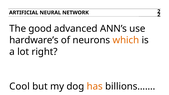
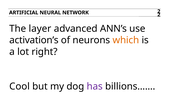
good: good -> layer (40, 29)
hardware’s: hardware’s -> activation’s (34, 40)
has colour: orange -> purple (95, 86)
